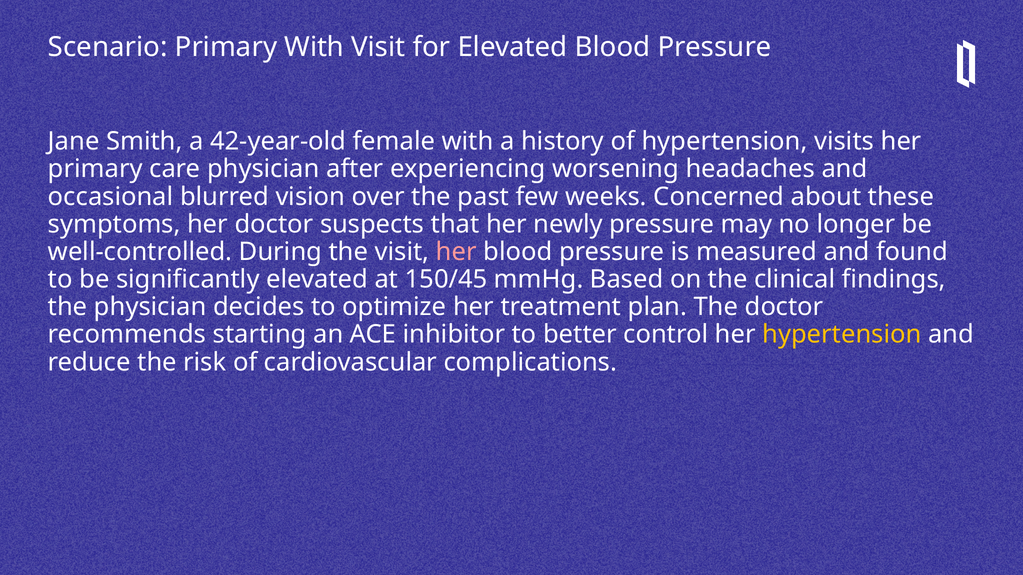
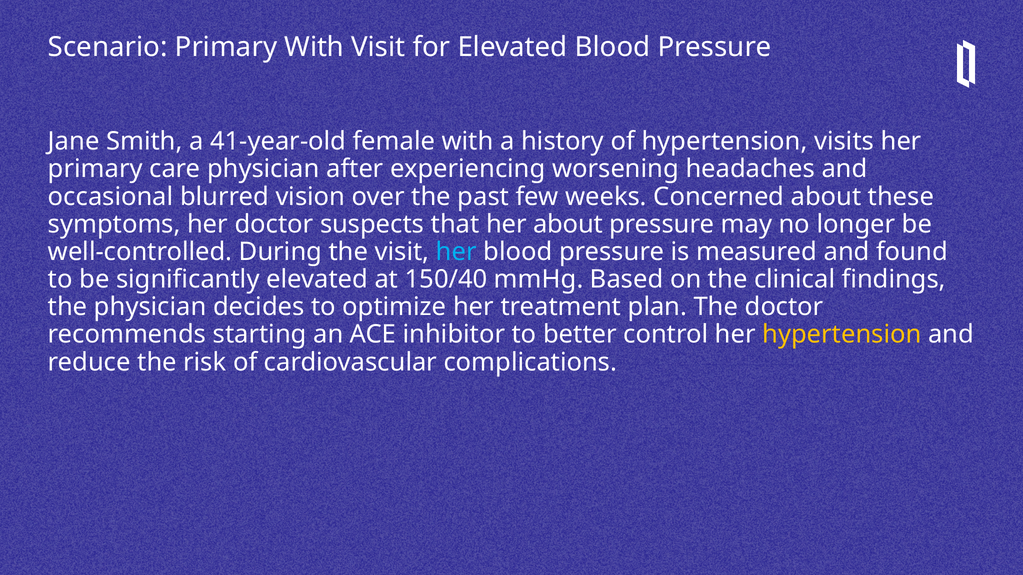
42-year-old: 42-year-old -> 41-year-old (278, 142)
her newly: newly -> about (568, 224)
her colour: pink -> light blue (456, 252)
150/45: 150/45 -> 150/40 (446, 280)
